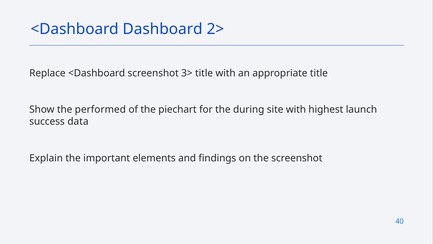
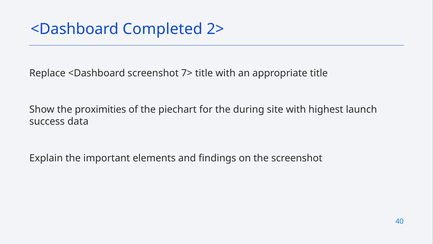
Dashboard: Dashboard -> Completed (163, 29)
3>: 3> -> 7> (187, 73)
performed: performed -> proximities (100, 110)
